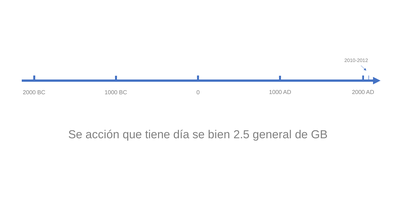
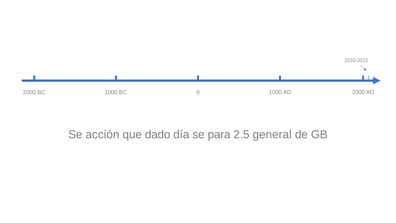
tiene: tiene -> dado (158, 134)
bien: bien -> para (219, 134)
